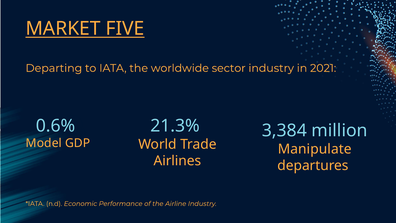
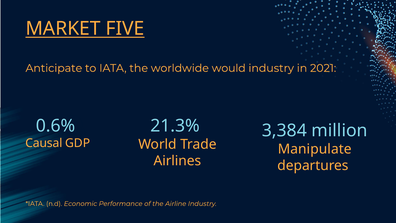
Departing: Departing -> Anticipate (54, 68)
sector: sector -> would (229, 68)
Model: Model -> Causal (44, 143)
